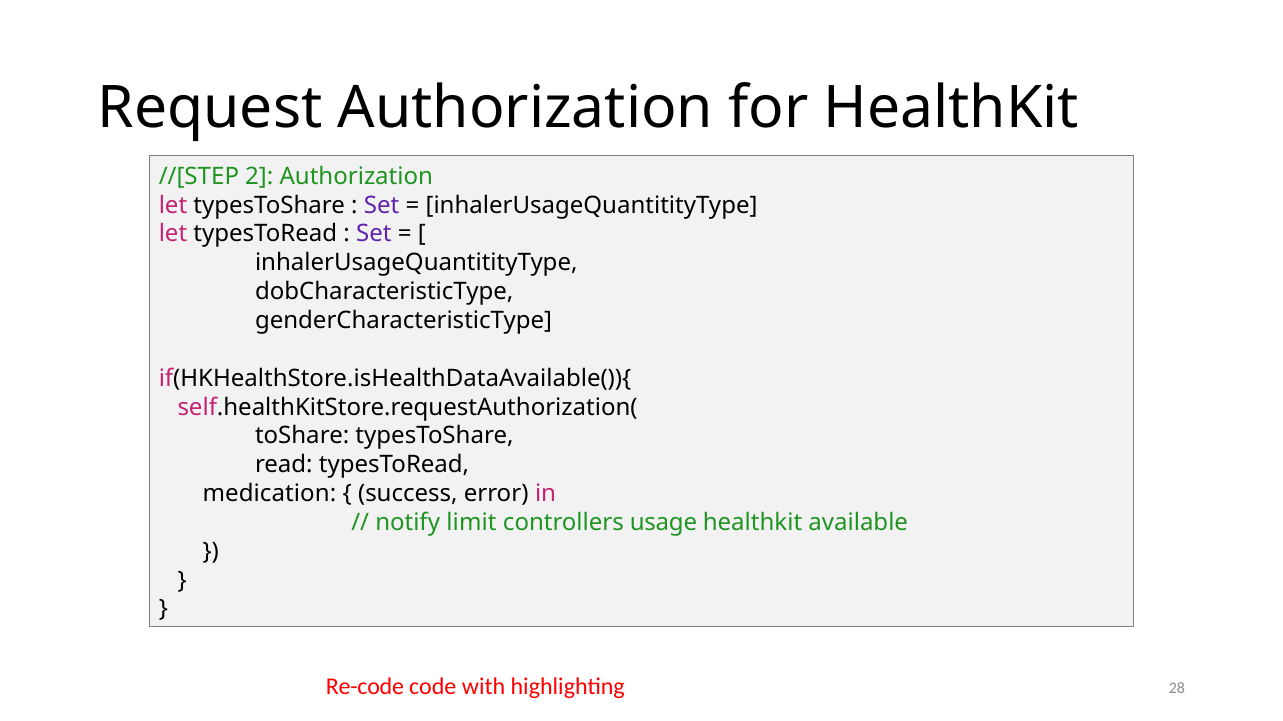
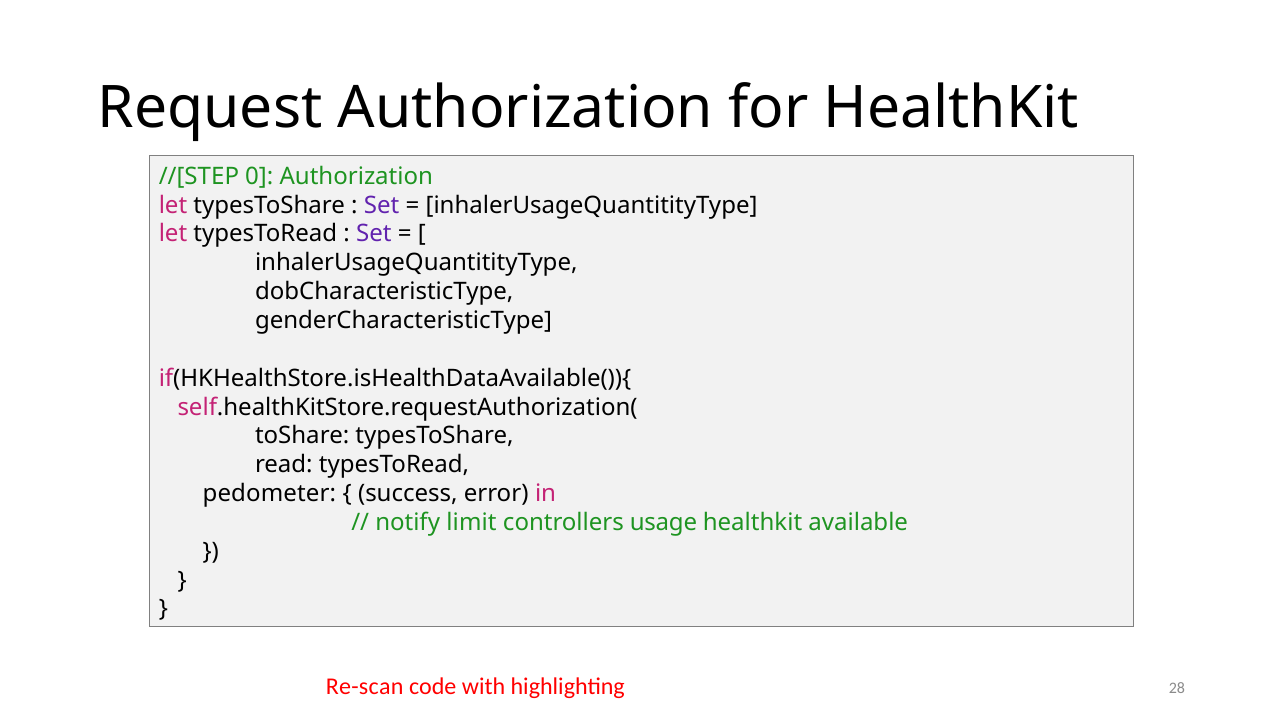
2: 2 -> 0 (259, 177)
medication: medication -> pedometer (269, 494)
Re-code: Re-code -> Re-scan (365, 687)
